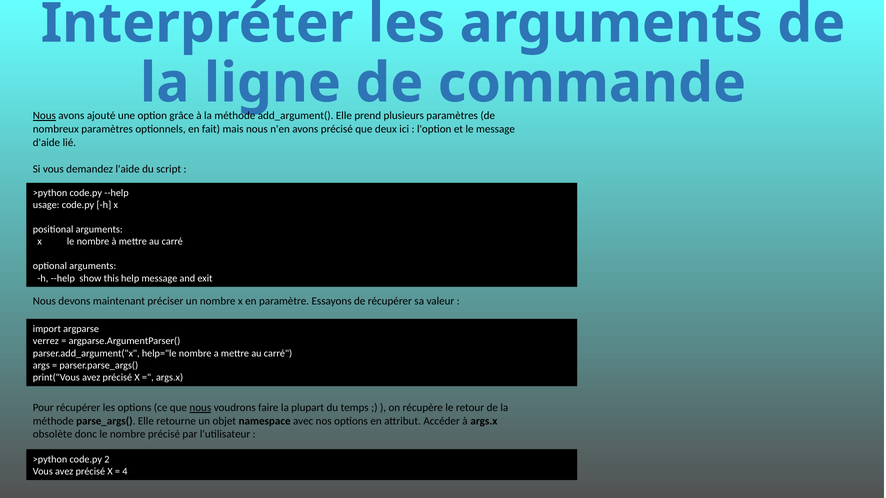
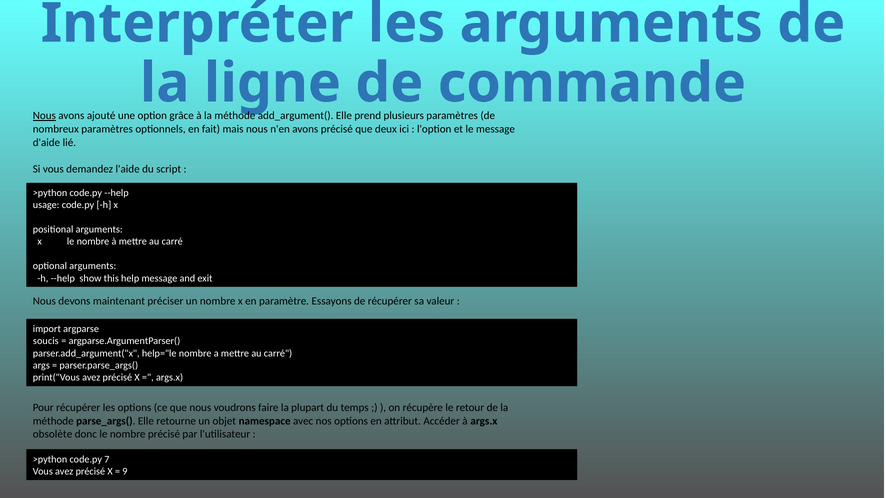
verrez: verrez -> soucis (46, 341)
nous underline: present -> none (200, 408)
2: 2 -> 7 (107, 460)
4: 4 -> 9 (125, 472)
